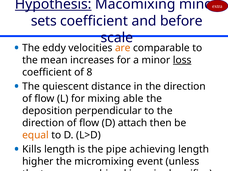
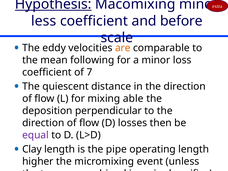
sets: sets -> less (44, 21)
increases: increases -> following (92, 60)
loss underline: present -> none (182, 60)
8: 8 -> 7 (89, 72)
attach: attach -> losses (133, 123)
equal colour: orange -> purple (35, 135)
Kills: Kills -> Clay (32, 149)
achieving: achieving -> operating (153, 149)
